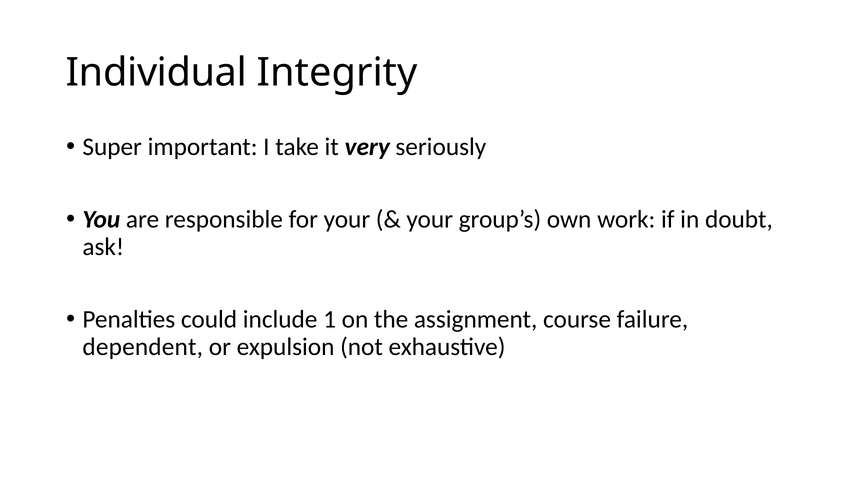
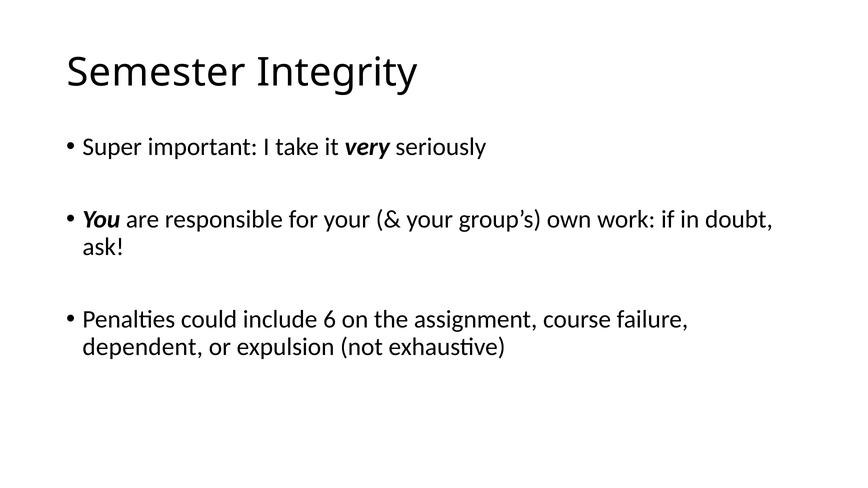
Individual: Individual -> Semester (156, 73)
1: 1 -> 6 (330, 320)
